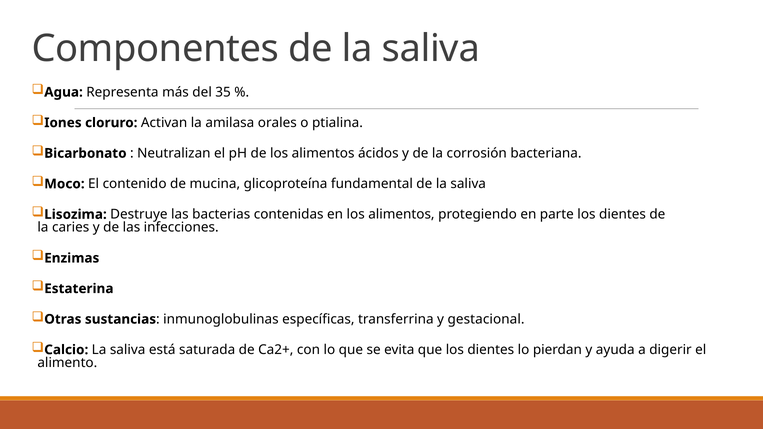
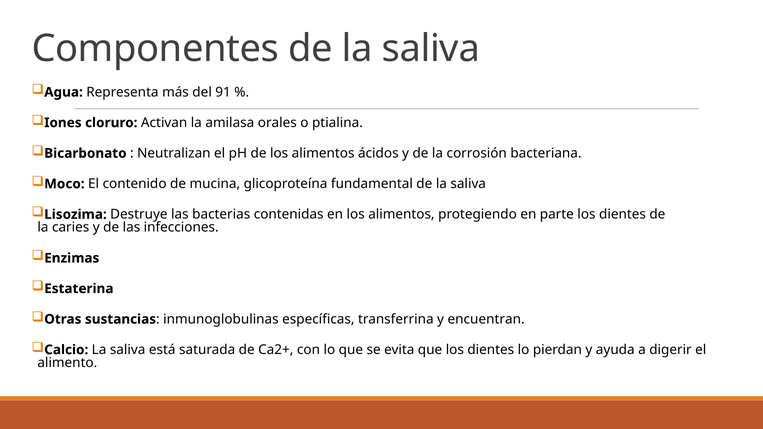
35: 35 -> 91 (223, 92)
gestacional: gestacional -> encuentran (486, 319)
